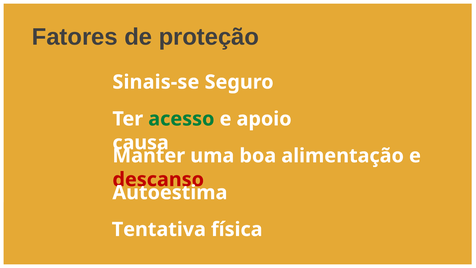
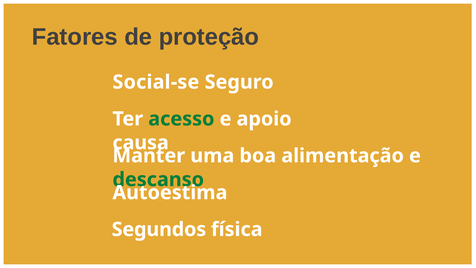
Sinais-se: Sinais-se -> Social-se (156, 82)
descanso colour: red -> green (158, 179)
Tentativa: Tentativa -> Segundos (159, 229)
